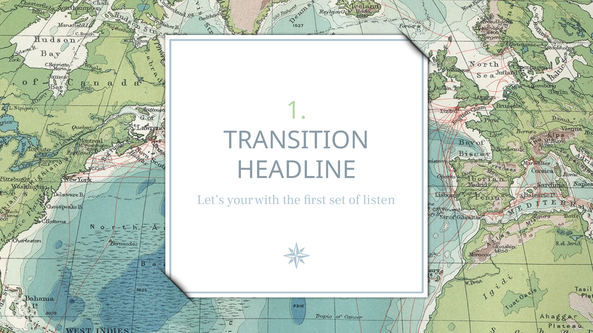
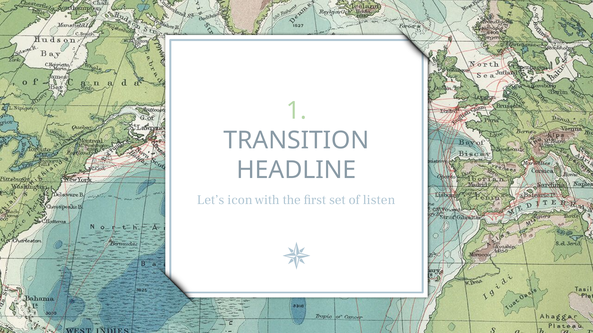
your: your -> icon (240, 200)
